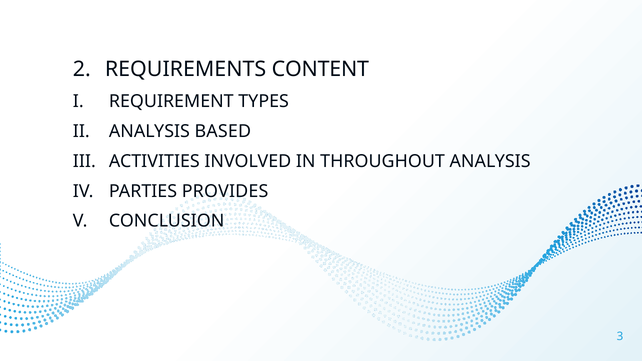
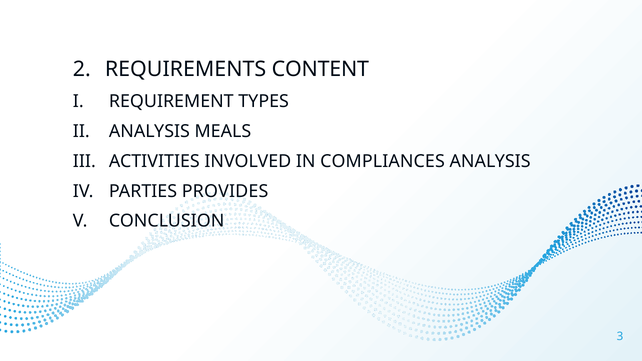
BASED: BASED -> MEALS (223, 131)
THROUGHOUT: THROUGHOUT -> COMPLIANCES (382, 161)
